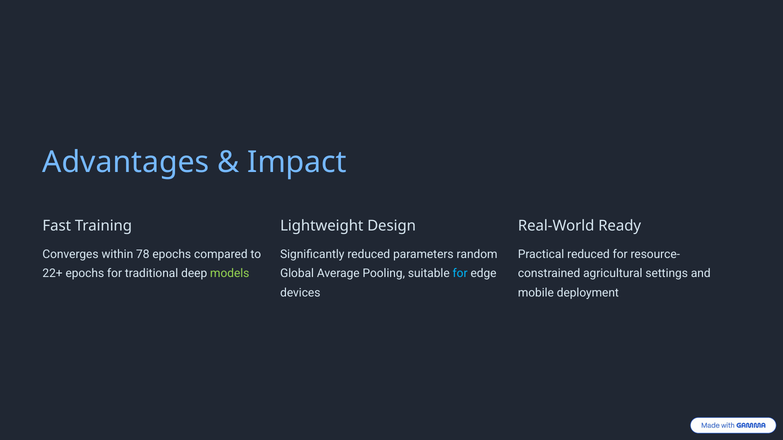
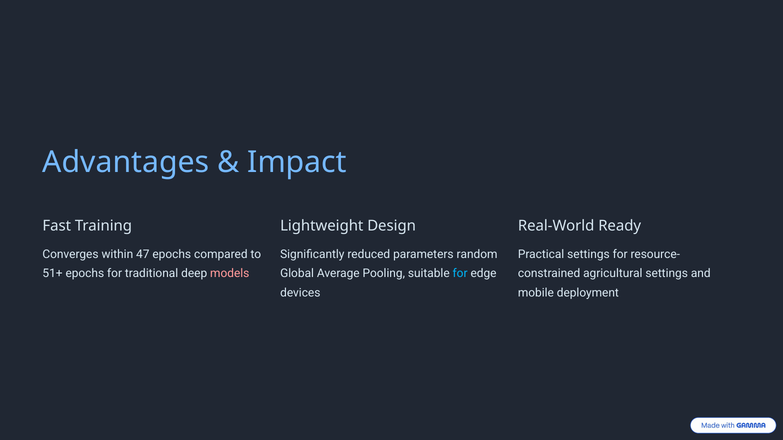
78: 78 -> 47 (143, 254)
Practical reduced: reduced -> settings (588, 254)
22+: 22+ -> 51+ (53, 274)
models colour: light green -> pink (230, 274)
